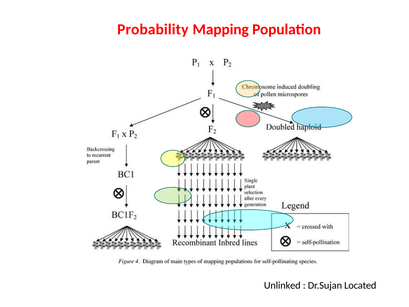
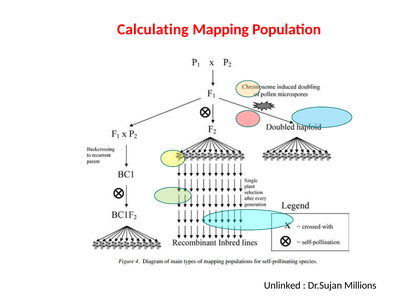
Probability: Probability -> Calculating (153, 30)
Located: Located -> Millions (360, 285)
